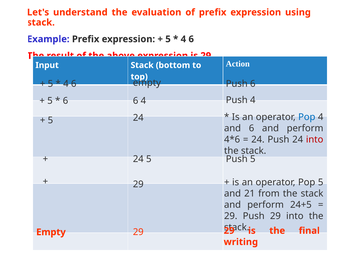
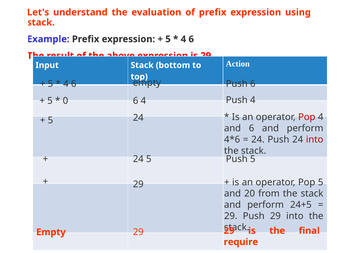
6: 6 -> 0 (65, 101)
Pop colour: blue -> red (307, 117)
21: 21 -> 20 (250, 194)
writing: writing -> require (241, 242)
